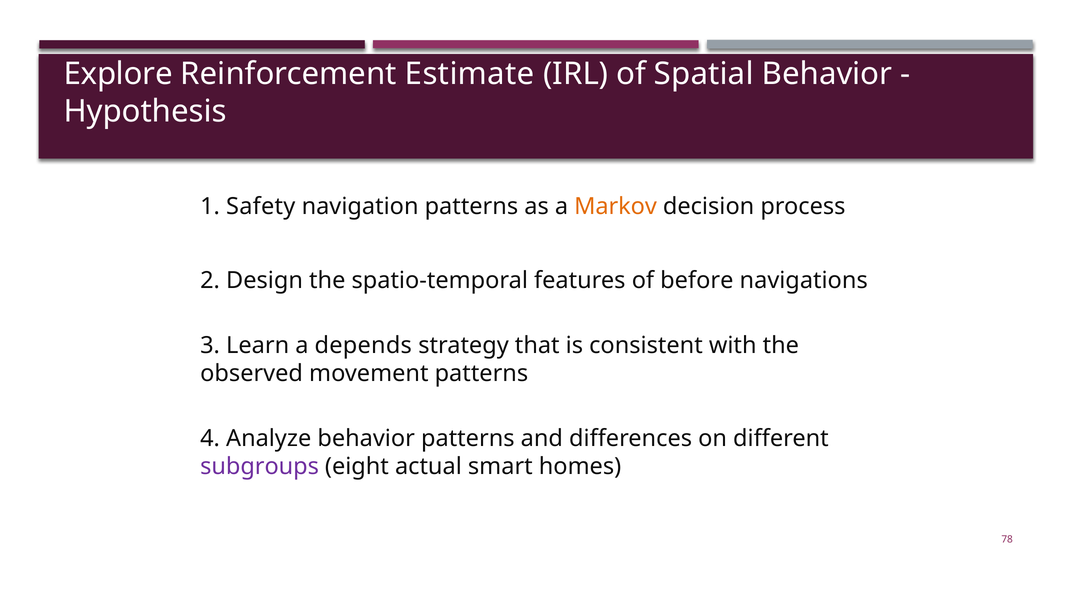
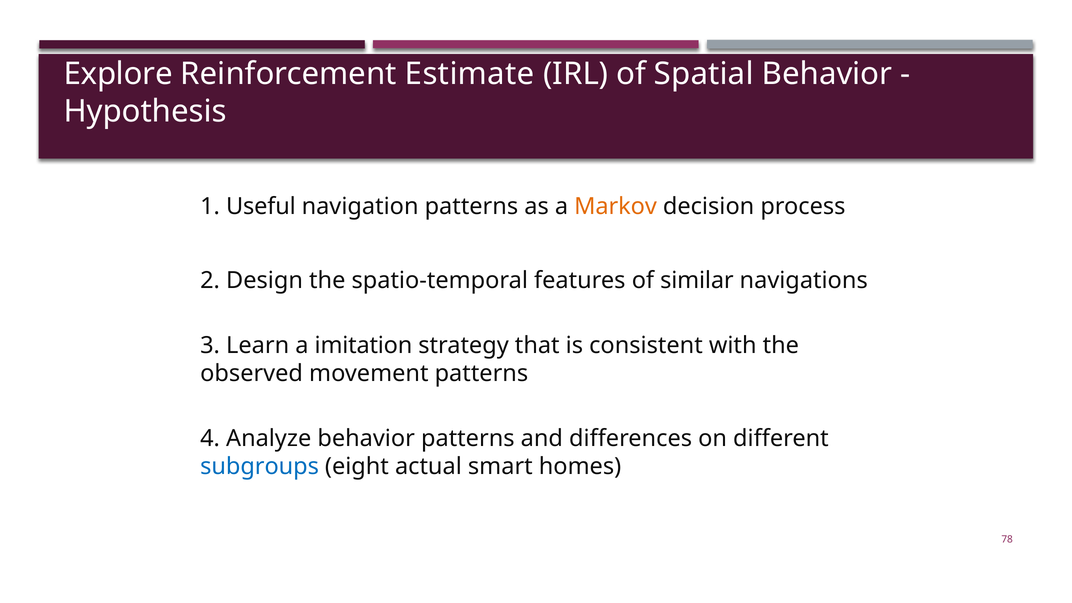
Safety: Safety -> Useful (261, 207)
before: before -> similar (697, 281)
depends: depends -> imitation (363, 345)
subgroups colour: purple -> blue (260, 467)
